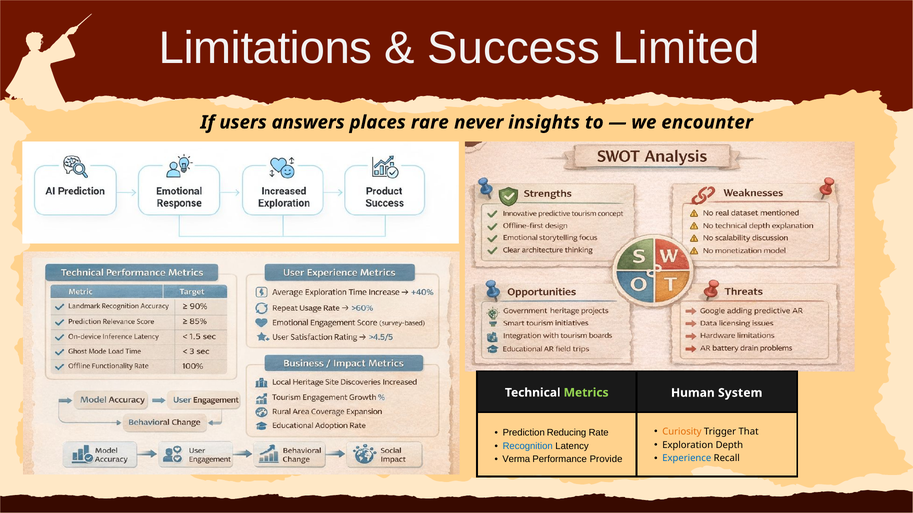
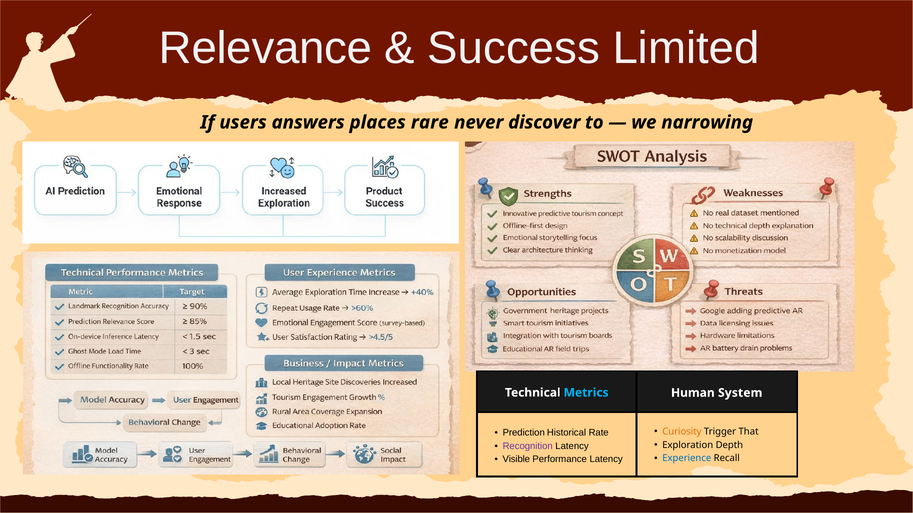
Limitations: Limitations -> Relevance (265, 48)
insights: insights -> discover (544, 122)
encounter: encounter -> narrowing (707, 122)
Metrics colour: light green -> light blue (586, 393)
Reducing: Reducing -> Historical (566, 433)
Recognition colour: blue -> purple (528, 446)
Verma: Verma -> Visible (516, 460)
Performance Provide: Provide -> Latency (606, 460)
